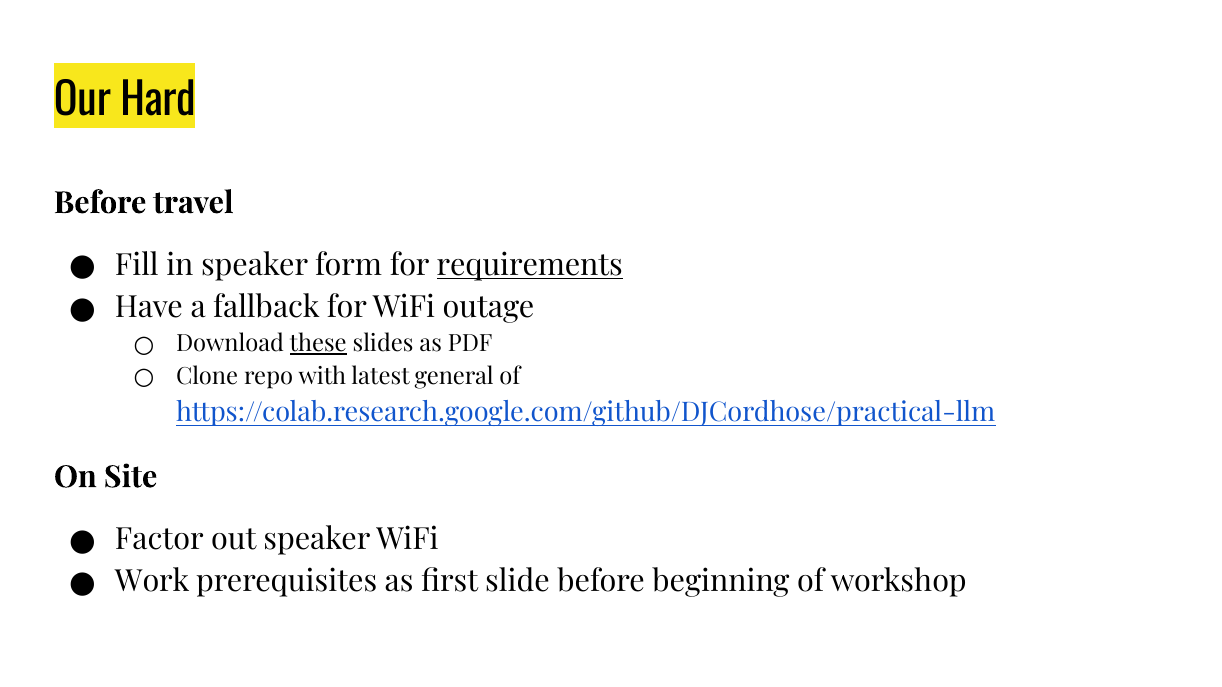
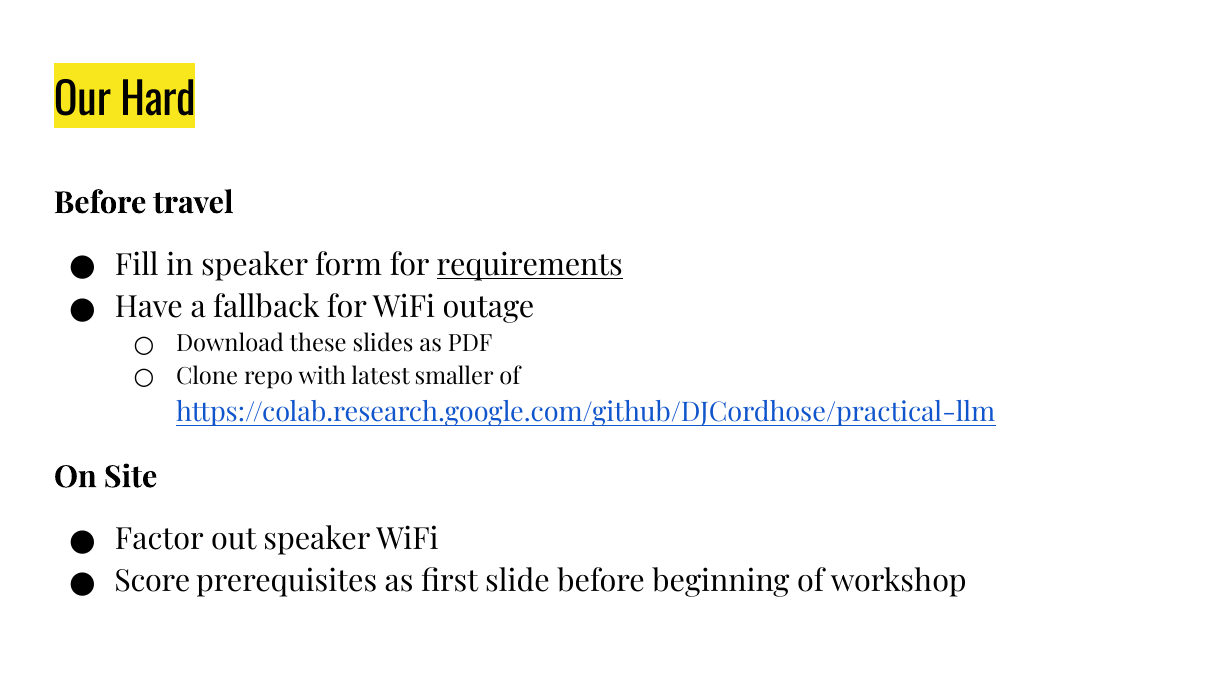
these underline: present -> none (318, 344)
general: general -> smaller (454, 377)
Work: Work -> Score (152, 582)
